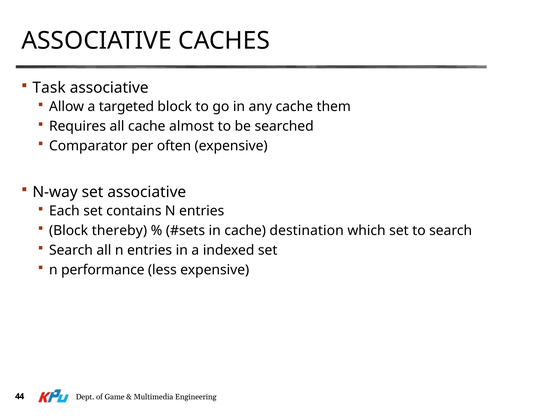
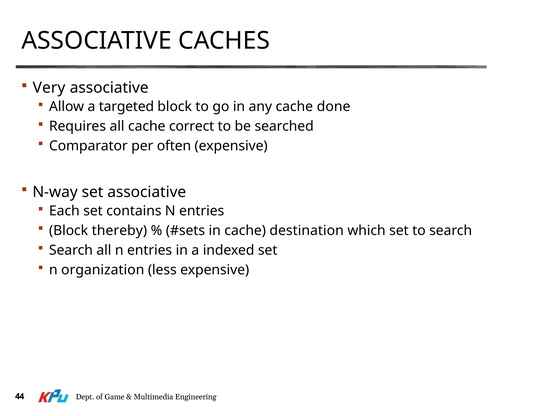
Task: Task -> Very (49, 88)
them: them -> done (334, 107)
almost: almost -> correct (192, 126)
performance: performance -> organization (103, 269)
